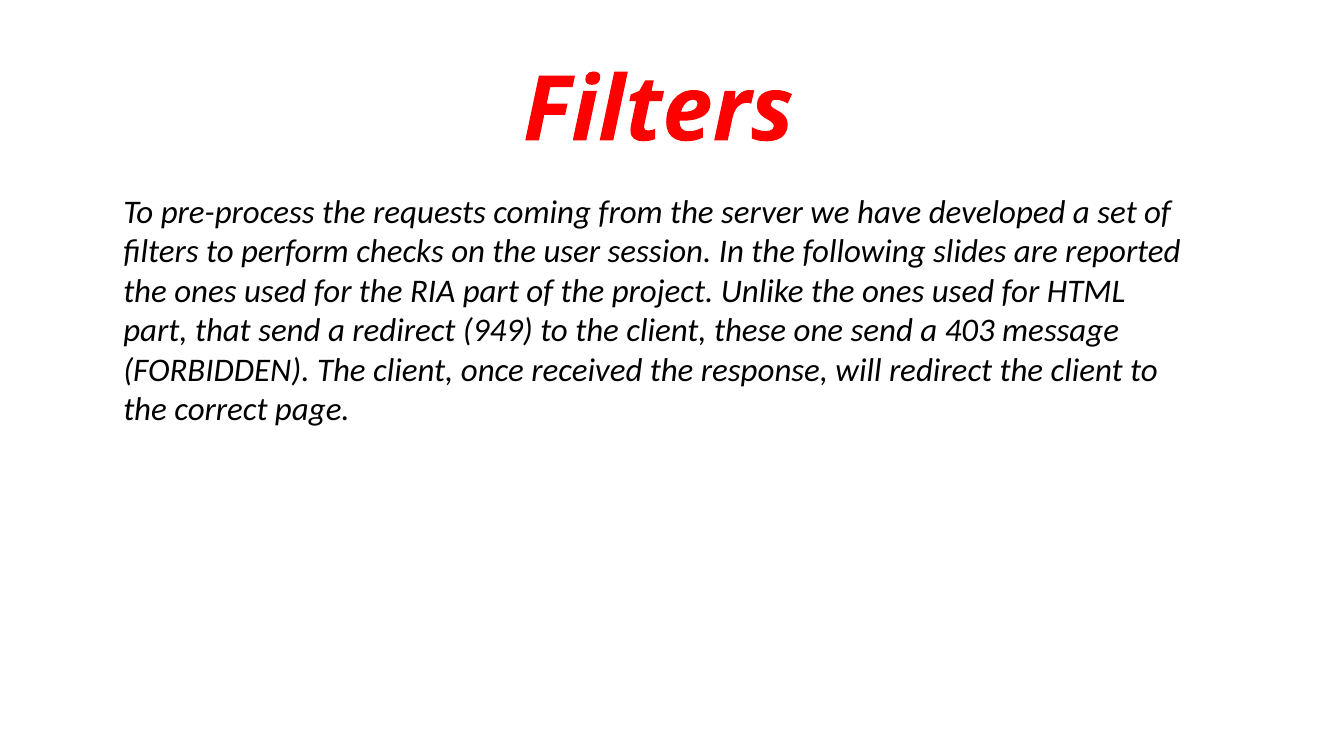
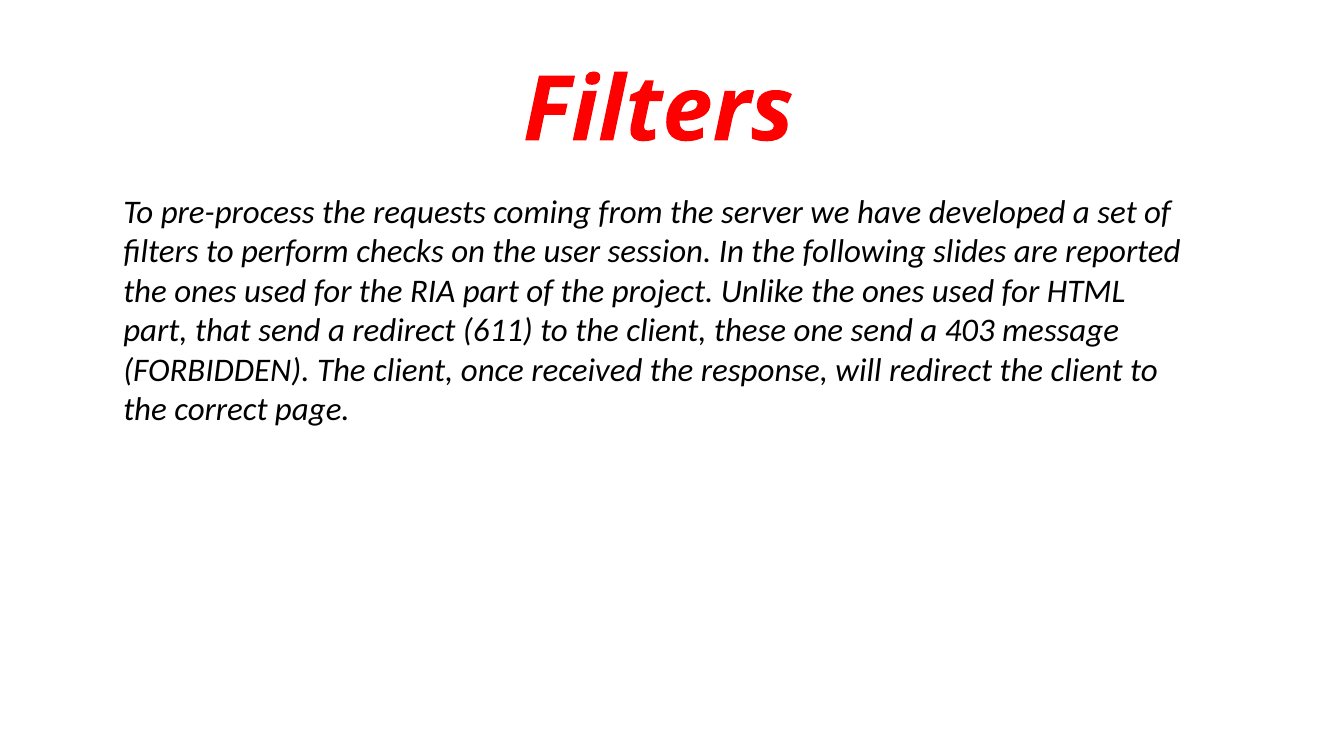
949: 949 -> 611 (498, 331)
